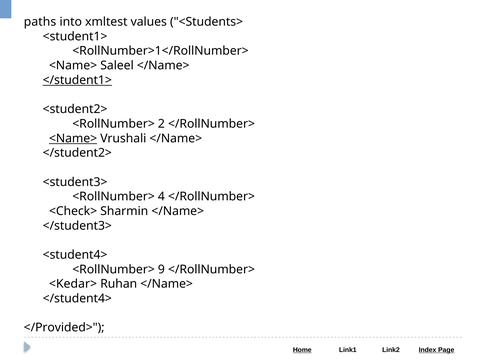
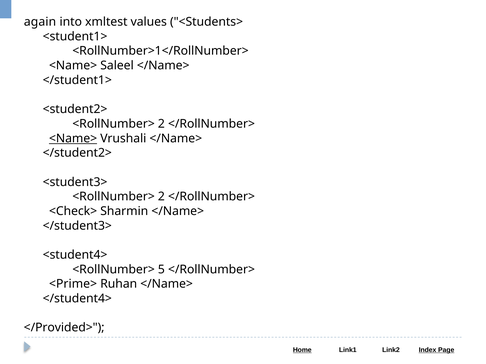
paths: paths -> again (40, 22)
</student1> underline: present -> none (77, 80)
4: 4 -> 2 (161, 197)
9: 9 -> 5 (161, 270)
<Kedar>: <Kedar> -> <Prime> (73, 284)
